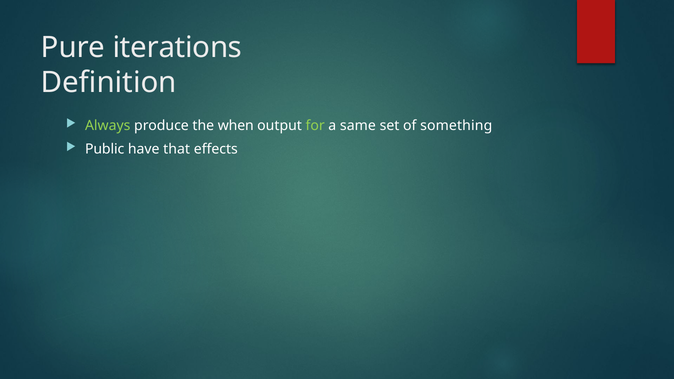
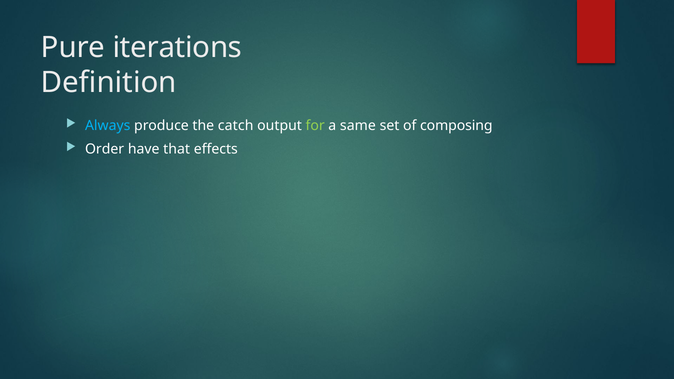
Always colour: light green -> light blue (108, 125)
when: when -> catch (236, 125)
something: something -> composing (456, 125)
Public: Public -> Order (105, 149)
